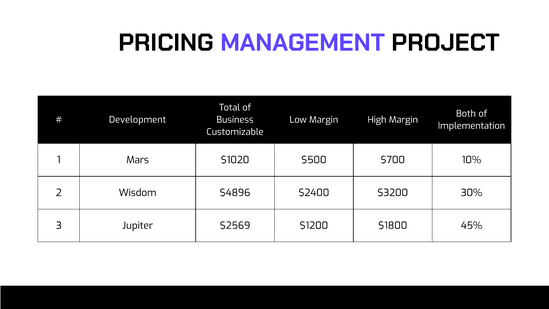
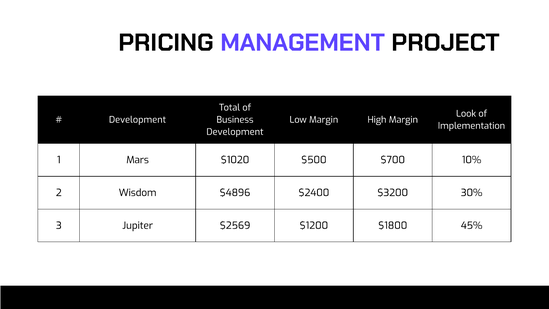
Both: Both -> Look (466, 114)
Customizable: Customizable -> Development (235, 132)
